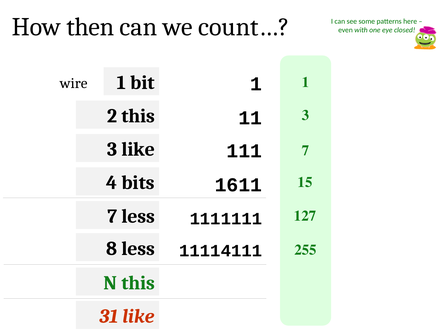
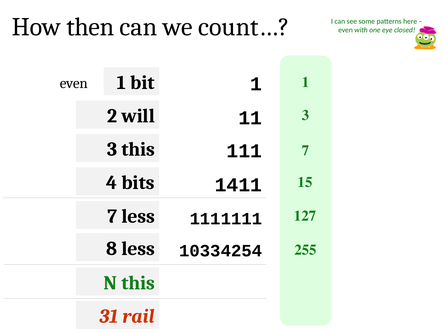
wire: wire -> even (74, 83)
2 this: this -> will (138, 116)
3 like: like -> this (138, 149)
1611: 1611 -> 1411 (238, 185)
11114111: 11114111 -> 10334254 (221, 251)
31 like: like -> rail (138, 316)
